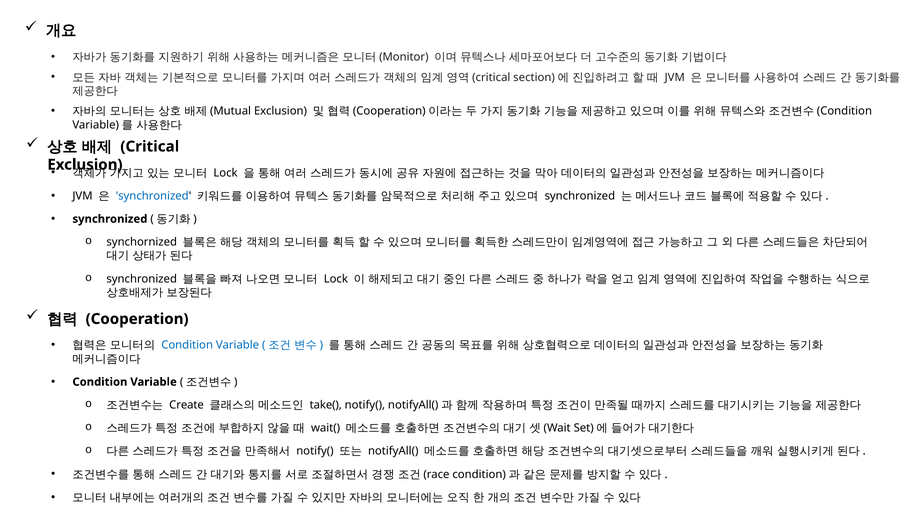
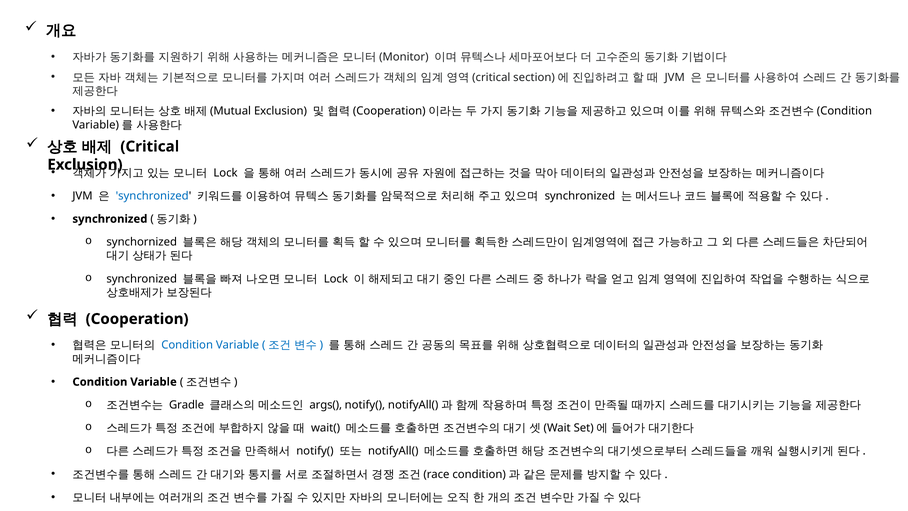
Create: Create -> Gradle (187, 405)
take(: take( -> args( (326, 405)
